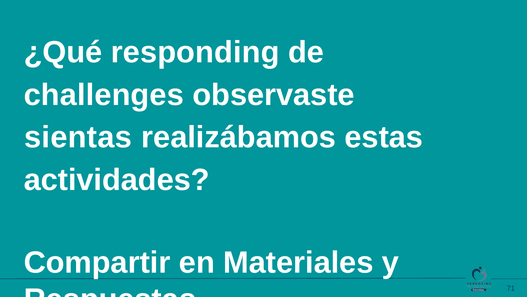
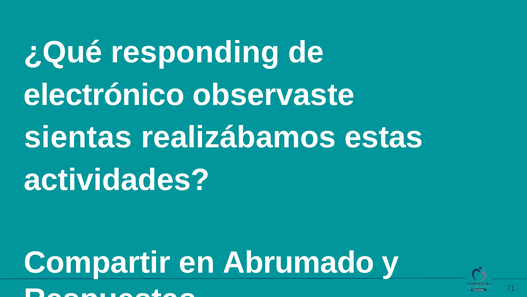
challenges: challenges -> electrónico (104, 95)
Materiales: Materiales -> Abrumado (299, 262)
